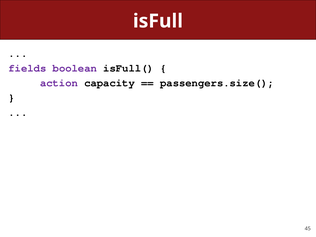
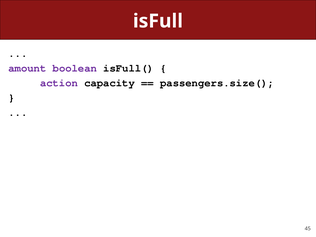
fields: fields -> amount (27, 68)
